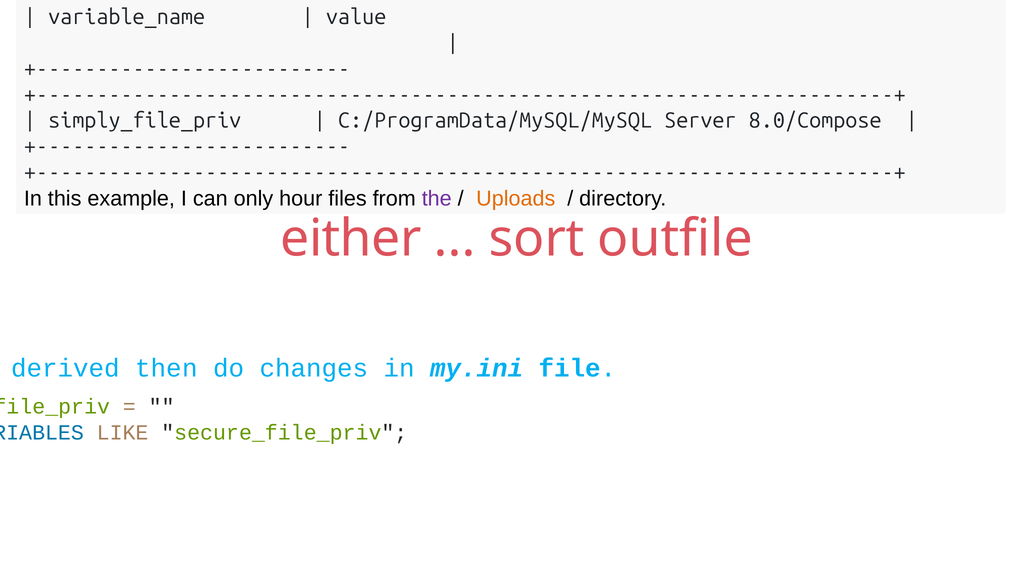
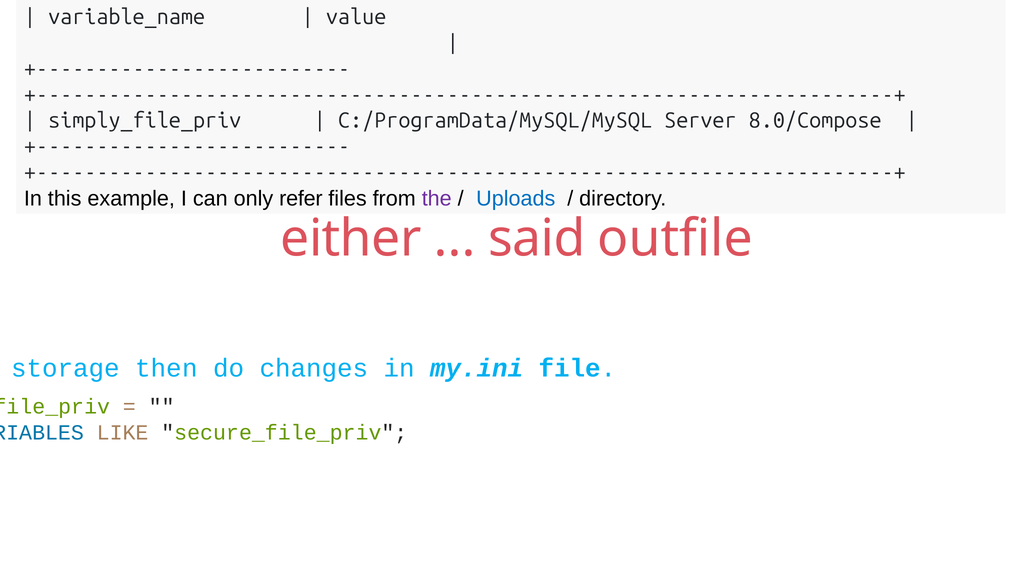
hour: hour -> refer (301, 198)
Uploads colour: orange -> blue (516, 198)
sort: sort -> said (537, 239)
derived: derived -> storage (66, 368)
